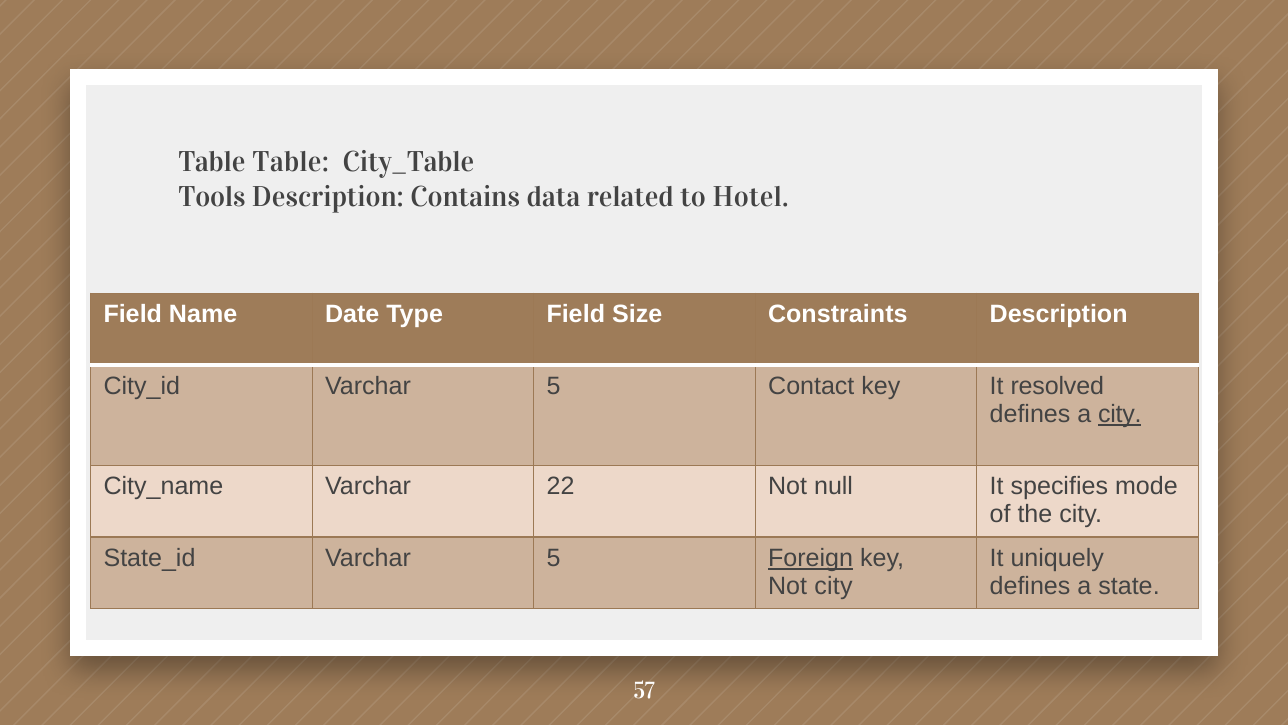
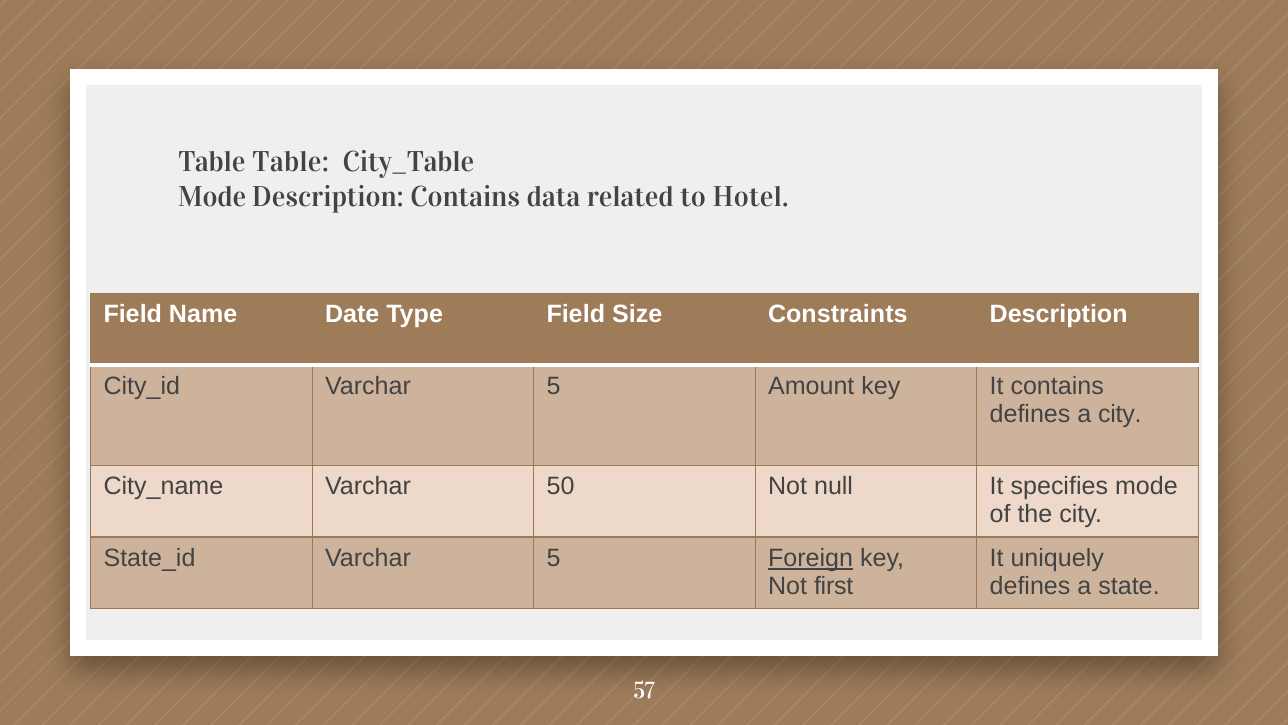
Tools: Tools -> Mode (212, 196)
Contact: Contact -> Amount (811, 386)
It resolved: resolved -> contains (1057, 386)
city underline: present -> none (1120, 414)
22: 22 -> 50 (561, 486)
Not city: city -> first (834, 586)
